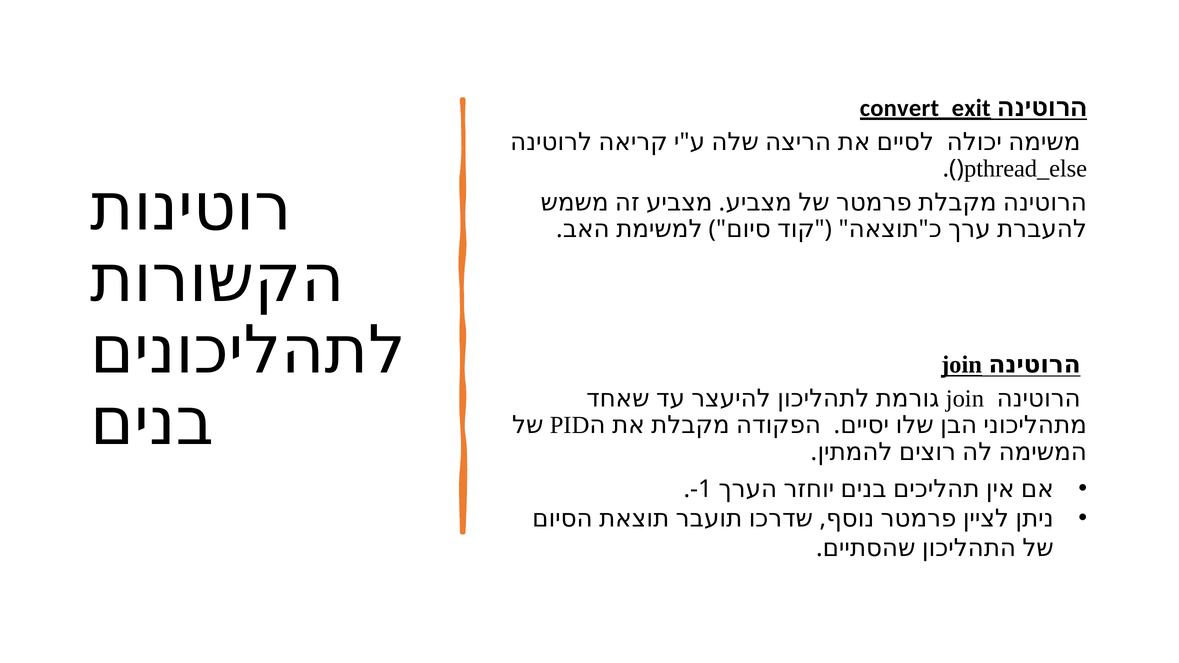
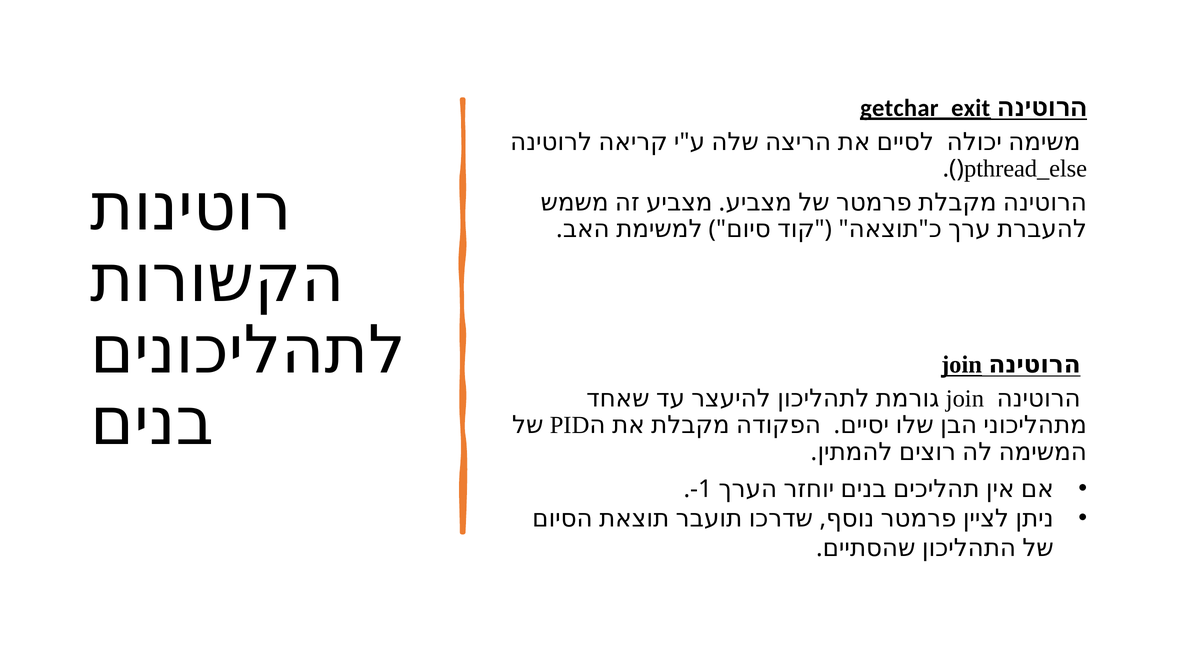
convert_exit: convert_exit -> getchar_exit (925, 108)
